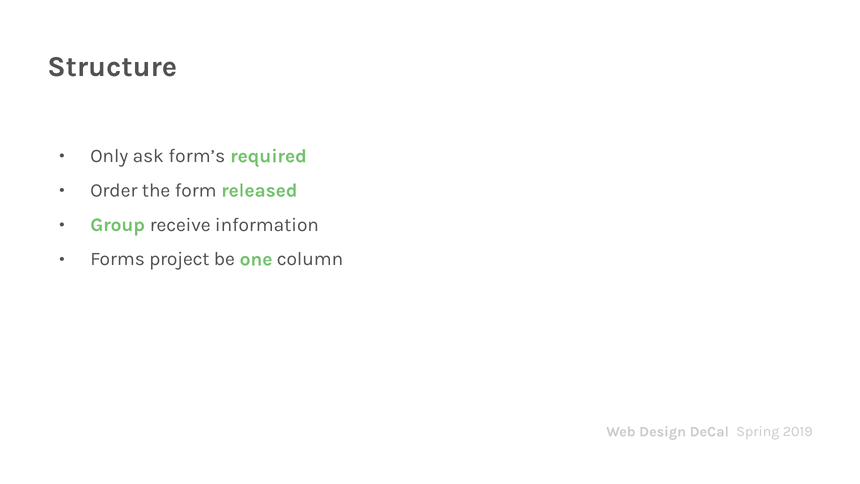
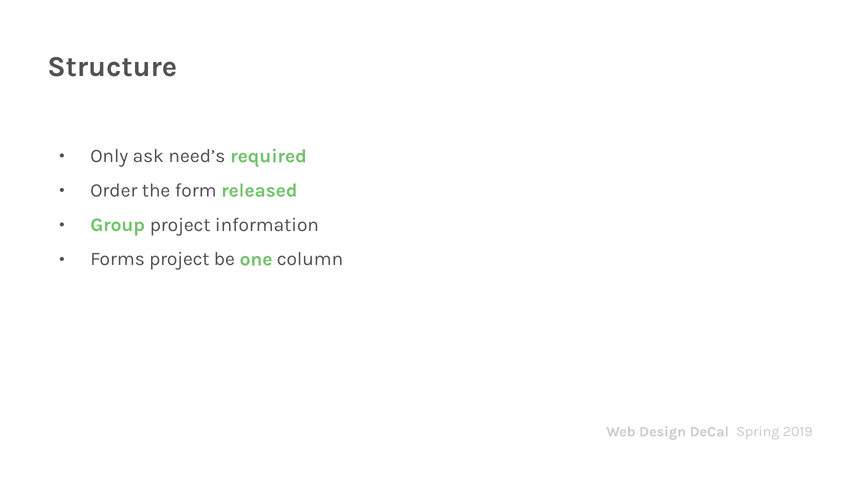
form’s: form’s -> need’s (197, 156)
Group receive: receive -> project (180, 225)
